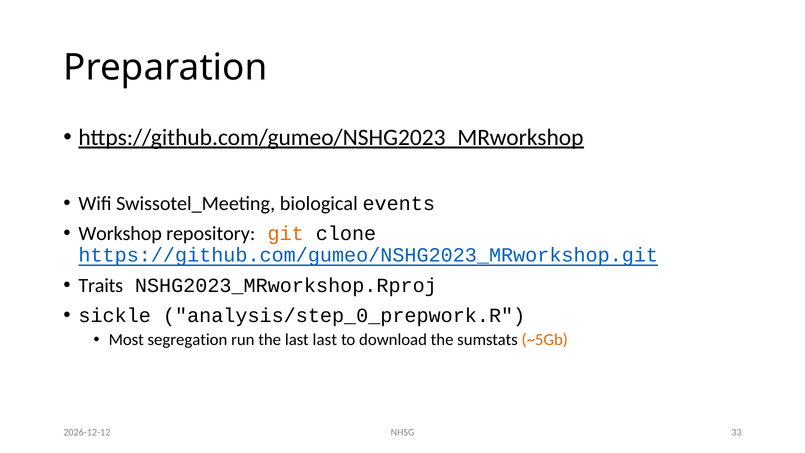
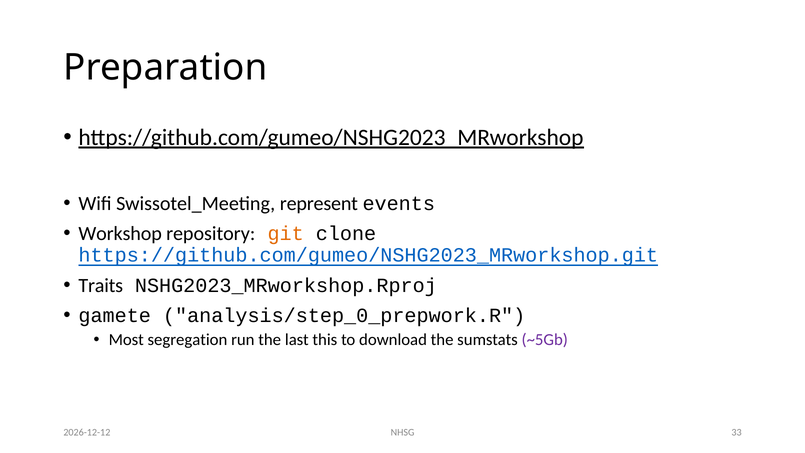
biological: biological -> represent (319, 203)
sickle: sickle -> gamete (115, 315)
last last: last -> this (325, 340)
~5Gb colour: orange -> purple (545, 340)
